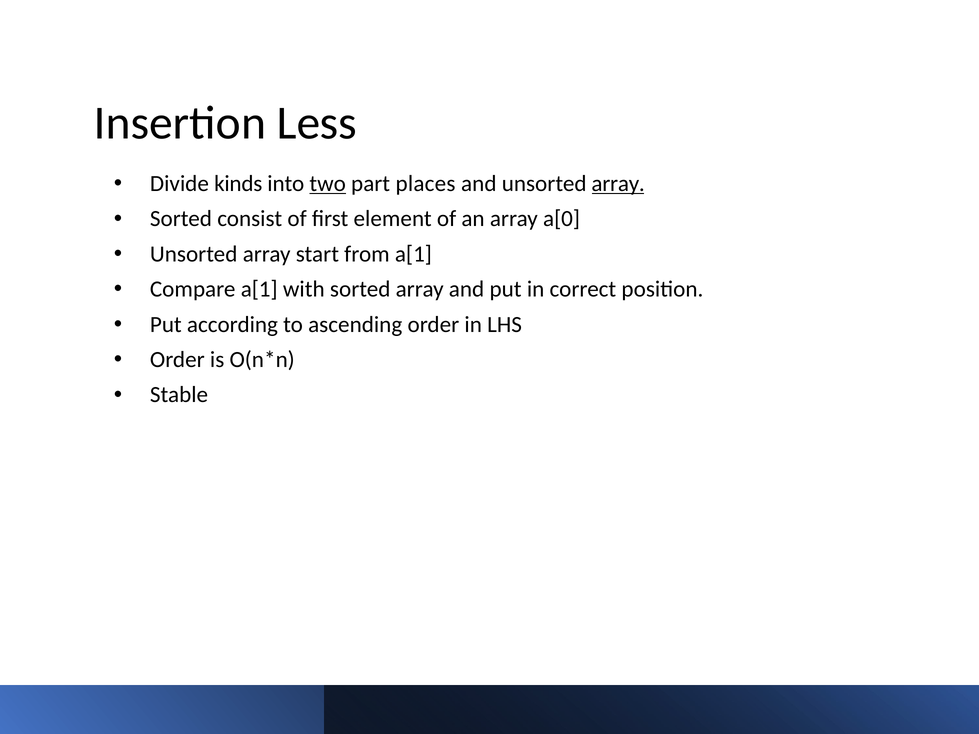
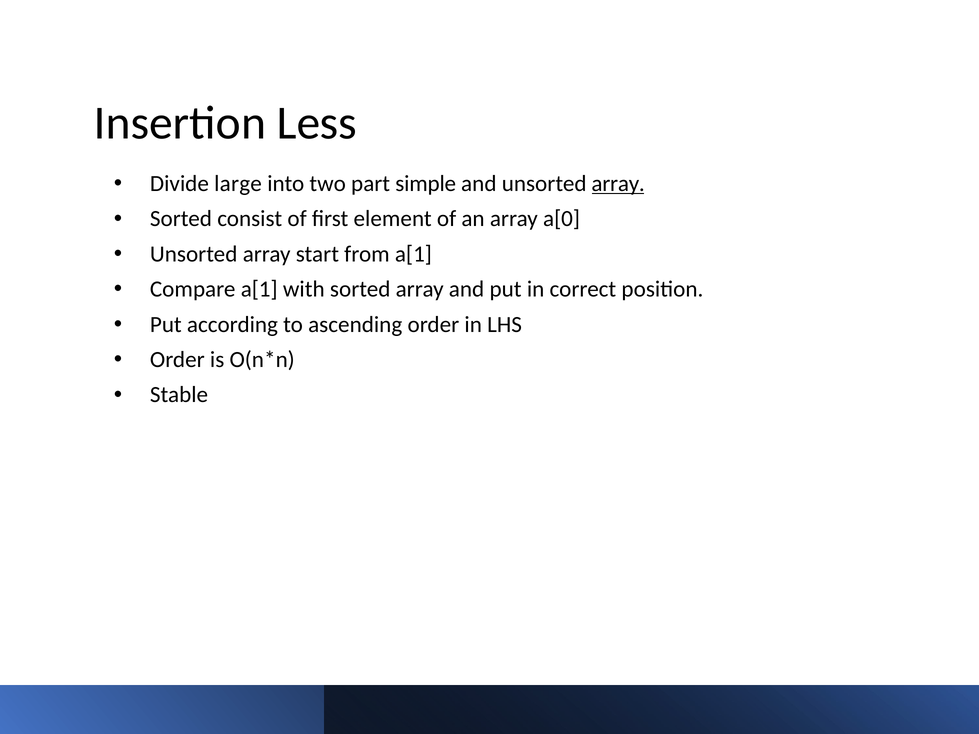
kinds: kinds -> large (238, 184)
two underline: present -> none (328, 184)
places: places -> simple (426, 184)
